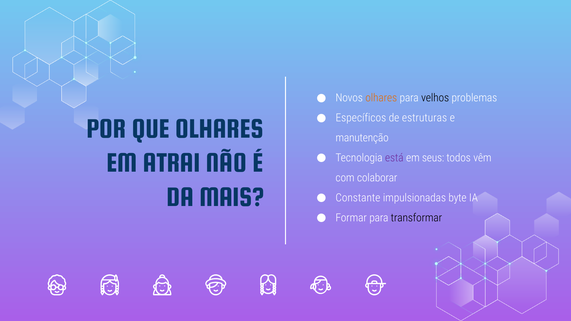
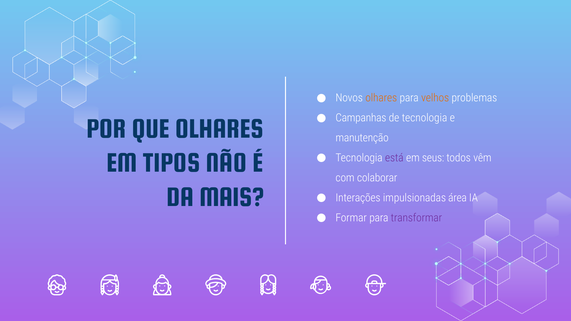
velhos colour: black -> orange (435, 98)
Específicos: Específicos -> Campanhas (361, 118)
de estruturas: estruturas -> tecnologia (425, 118)
ATRAI: ATRAI -> TIPOS (171, 163)
Constante: Constante -> Interações (358, 198)
byte: byte -> área (458, 198)
transformar colour: black -> purple (416, 218)
